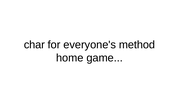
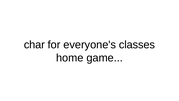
method: method -> classes (137, 45)
